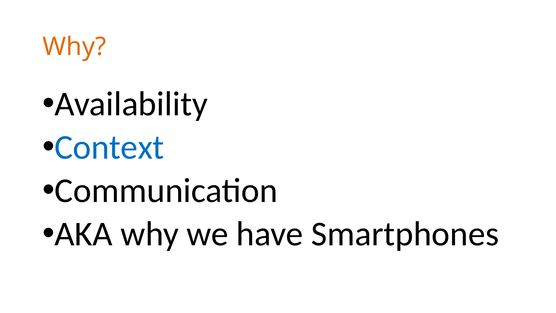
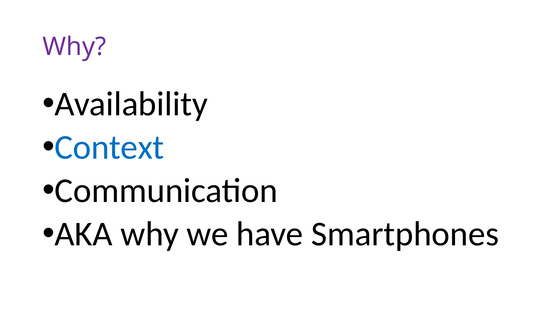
Why colour: orange -> purple (74, 47)
